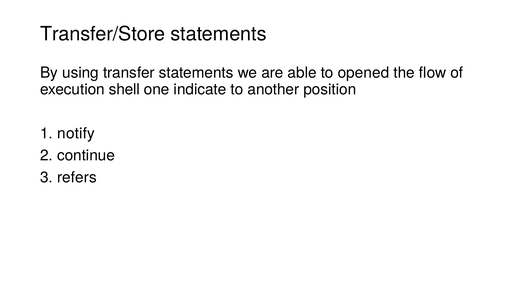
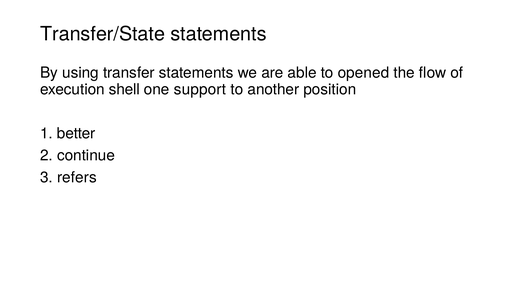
Transfer/Store: Transfer/Store -> Transfer/State (103, 34)
indicate: indicate -> support (200, 89)
notify: notify -> better (76, 133)
